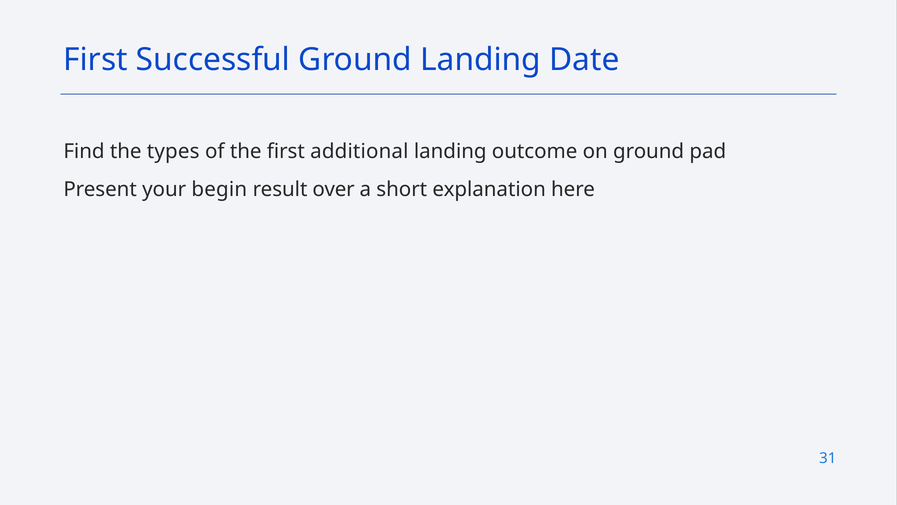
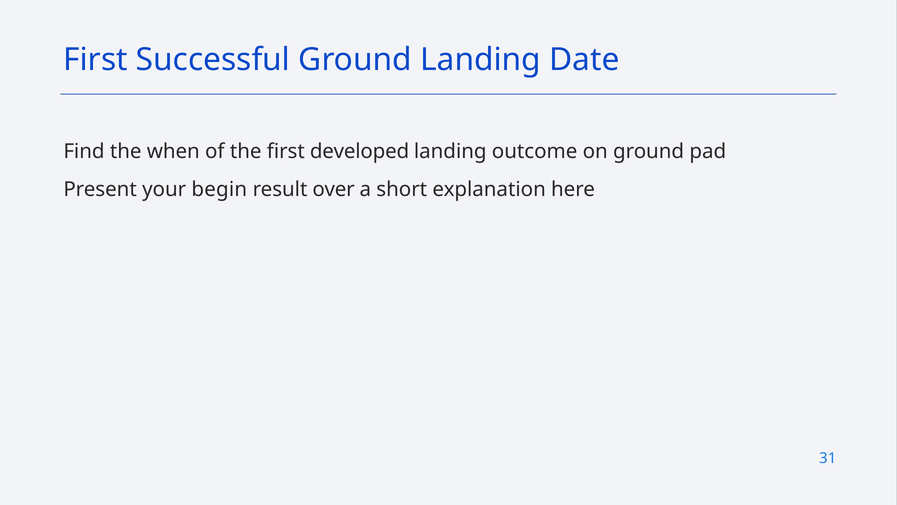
types: types -> when (173, 151)
additional: additional -> developed (360, 151)
